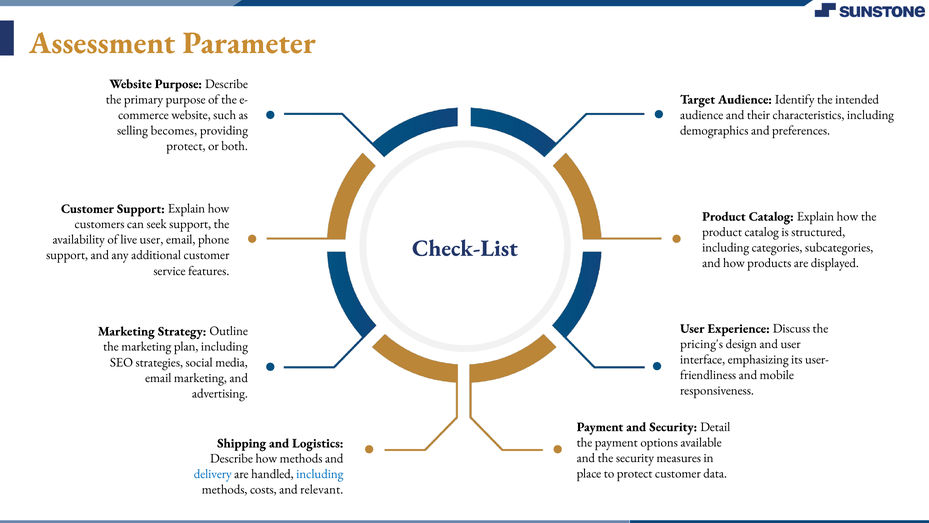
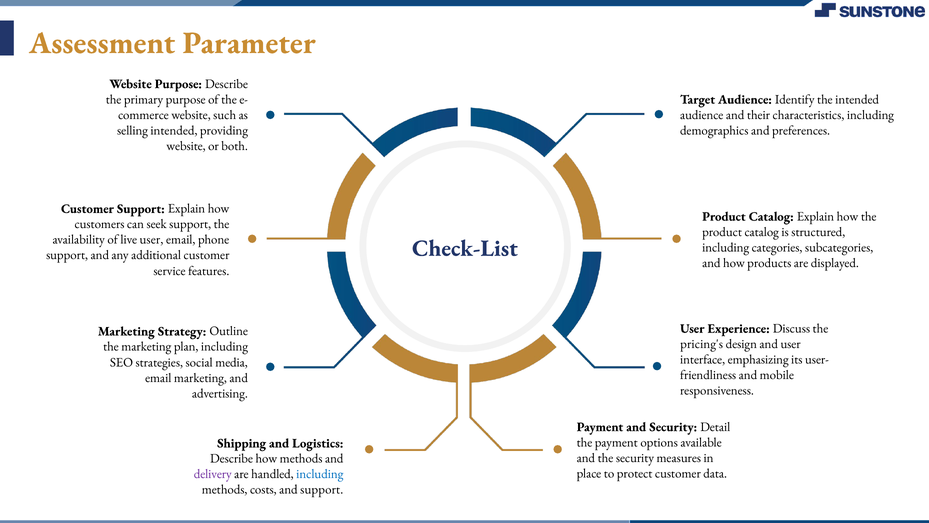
selling becomes: becomes -> intended (174, 130)
protect: protect -> website (186, 146)
delivery colour: blue -> purple (213, 474)
and relevant: relevant -> support (322, 489)
